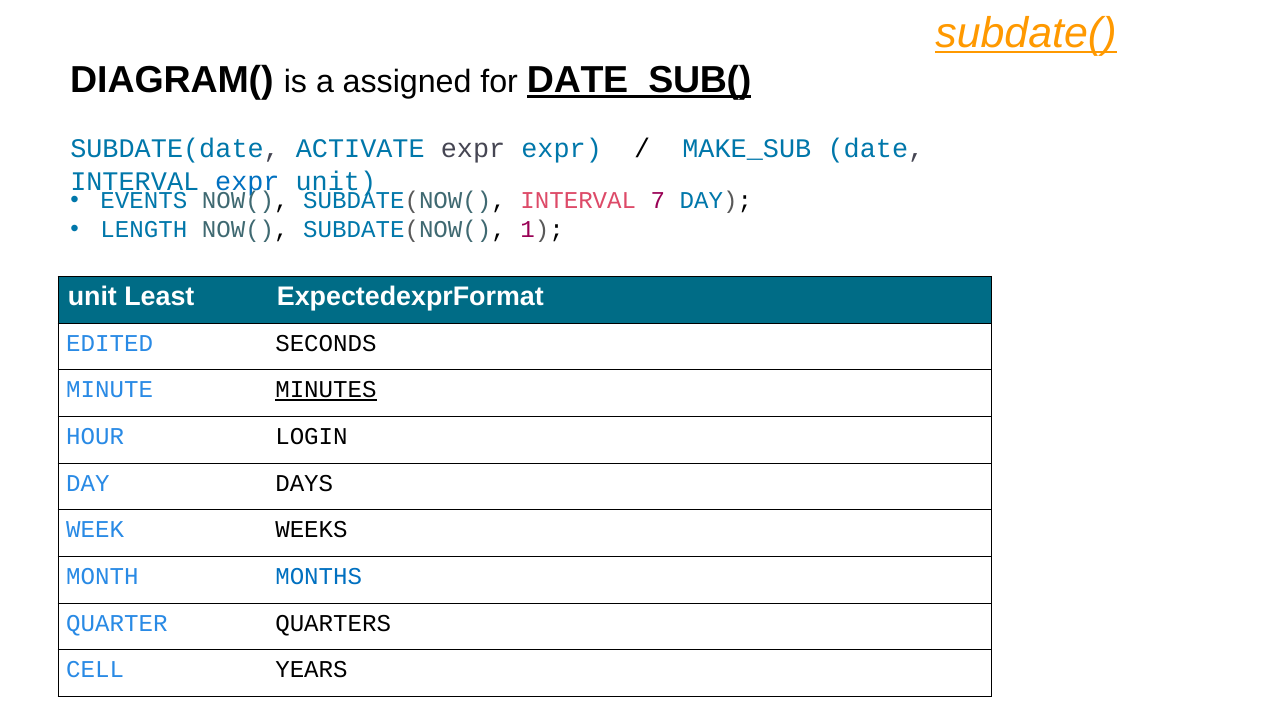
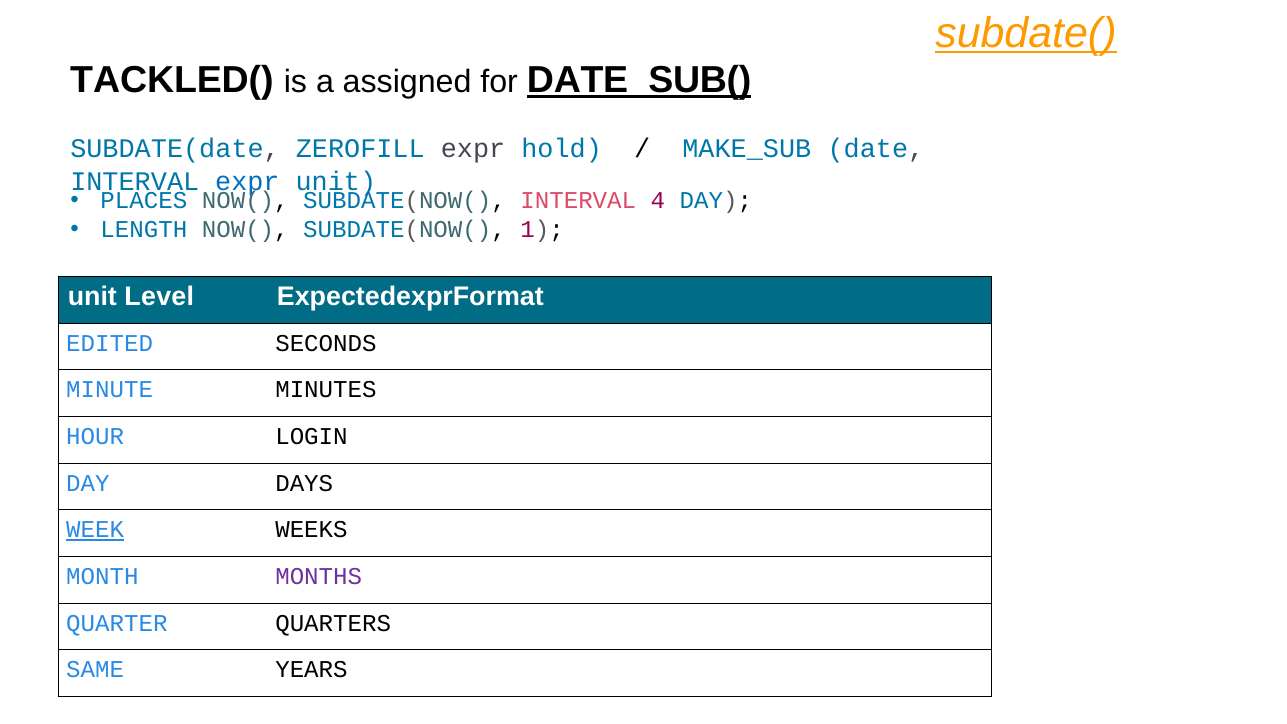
DIAGRAM(: DIAGRAM( -> TACKLED( (172, 80)
ACTIVATE: ACTIVATE -> ZEROFILL (360, 149)
expr expr: expr -> hold (562, 149)
EVENTS: EVENTS -> PLACES (144, 200)
7: 7 -> 4 (658, 200)
Least: Least -> Level (159, 297)
MINUTES underline: present -> none (326, 390)
WEEK underline: none -> present (95, 530)
MONTHS colour: blue -> purple (319, 576)
CELL: CELL -> SAME (95, 670)
